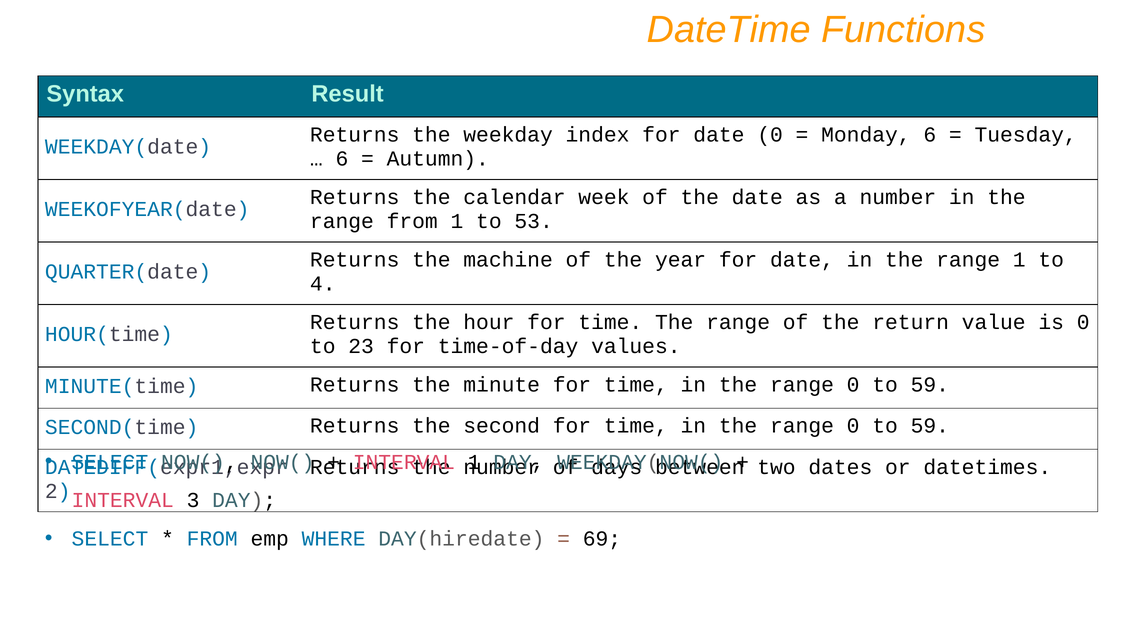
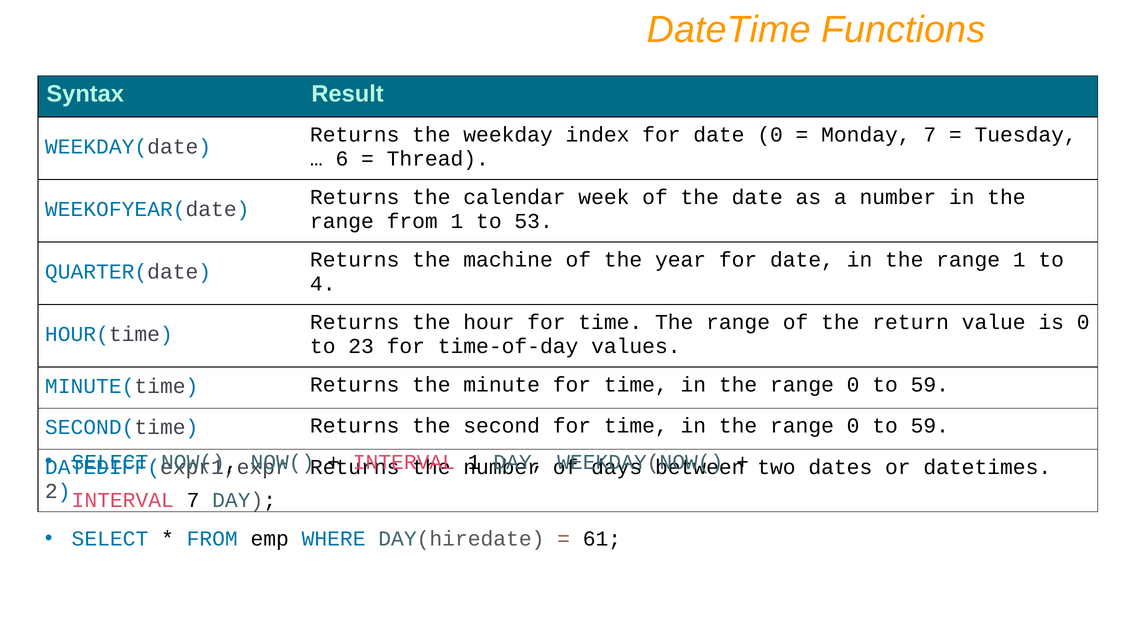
Monday 6: 6 -> 7 (930, 135)
Autumn: Autumn -> Thread (438, 159)
INTERVAL 3: 3 -> 7 (193, 500)
69: 69 -> 61 (602, 539)
